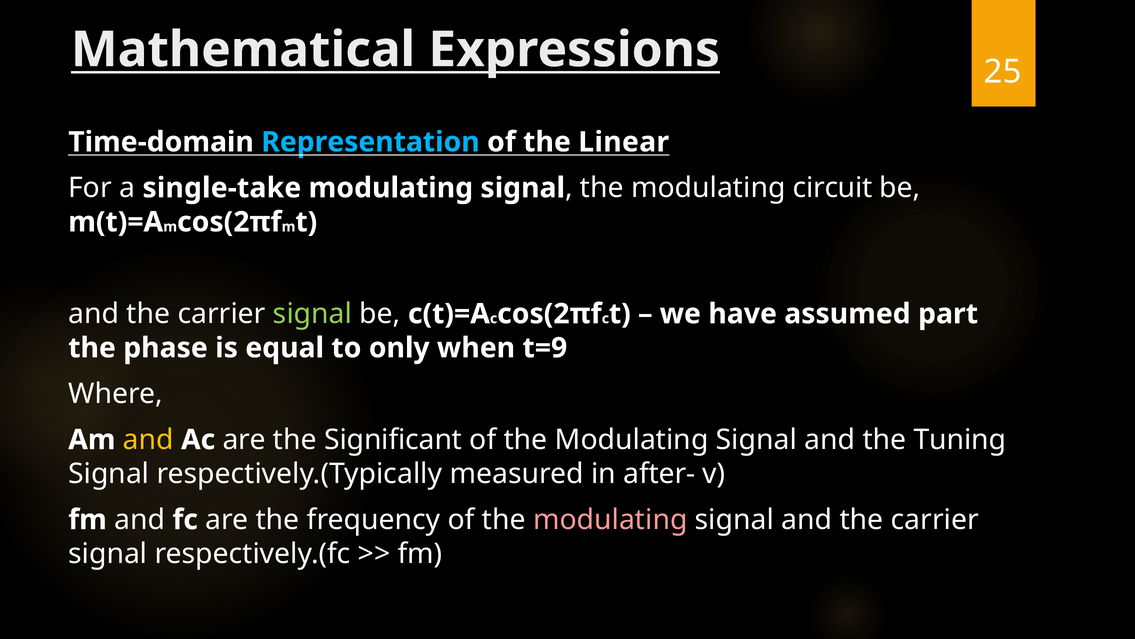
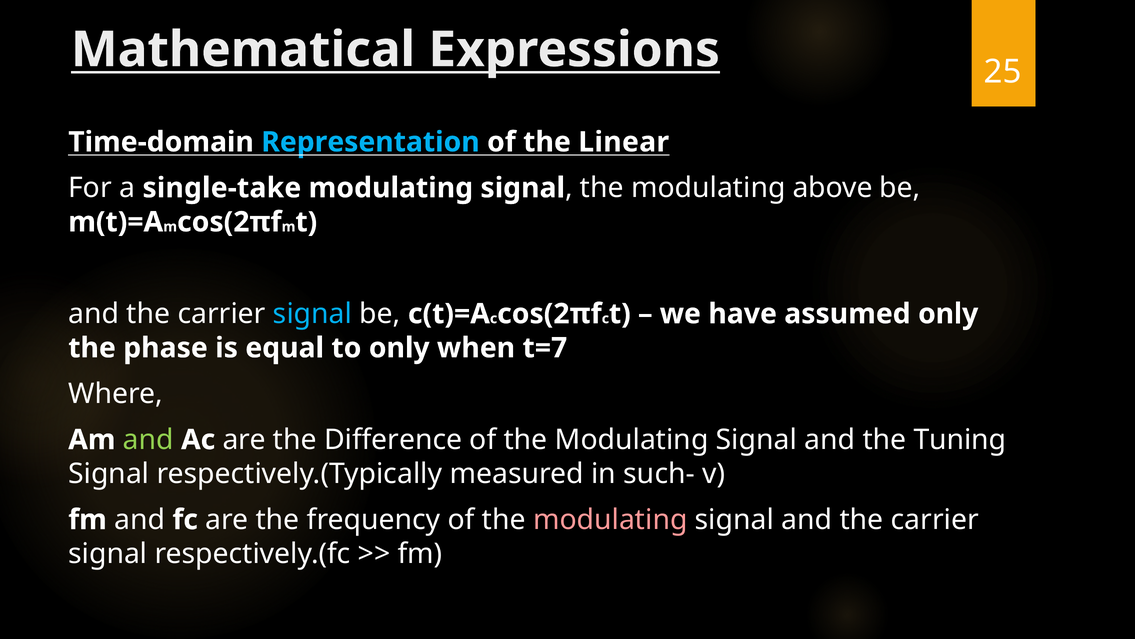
circuit: circuit -> above (833, 188)
signal colour: light green -> light blue (312, 314)
assumed part: part -> only (948, 314)
t=9: t=9 -> t=7 (545, 348)
and colour: yellow -> light green (148, 439)
Significant: Significant -> Difference (393, 439)
after-: after- -> such- (659, 473)
